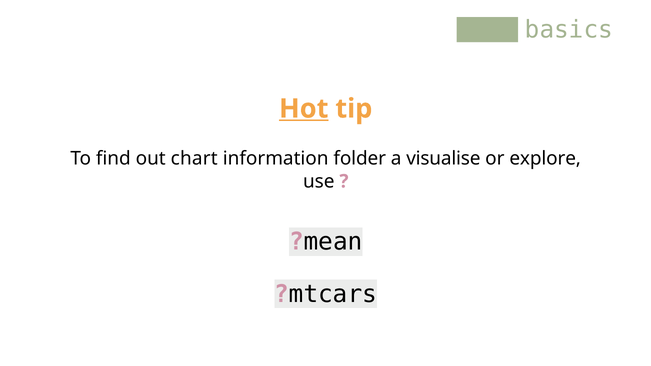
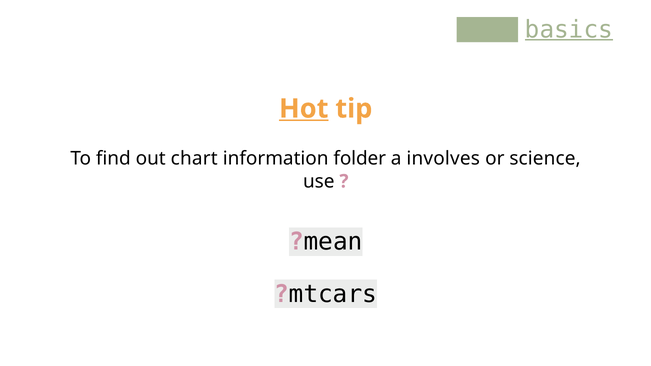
basics underline: none -> present (569, 29)
visualise: visualise -> involves (443, 159)
explore: explore -> science (545, 159)
